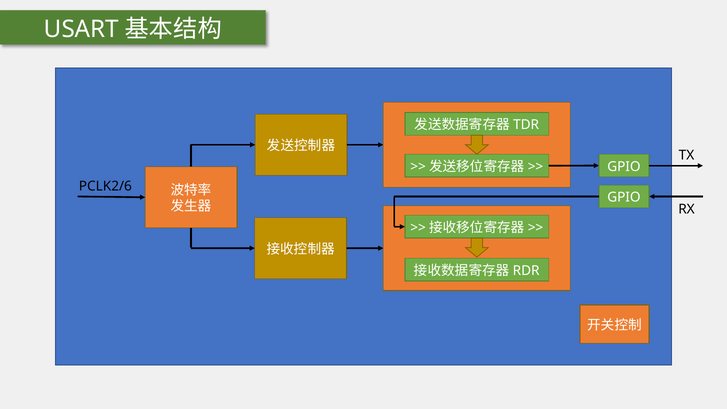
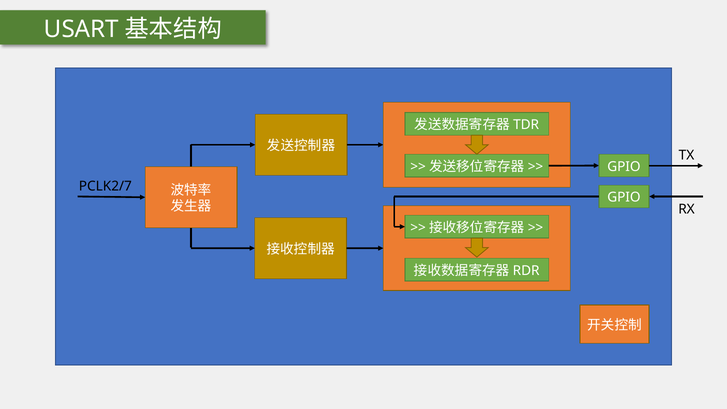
PCLK2/6: PCLK2/6 -> PCLK2/7 (105, 186)
